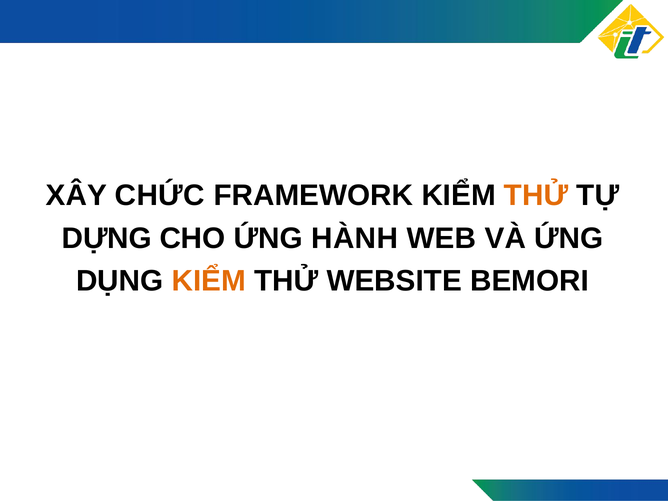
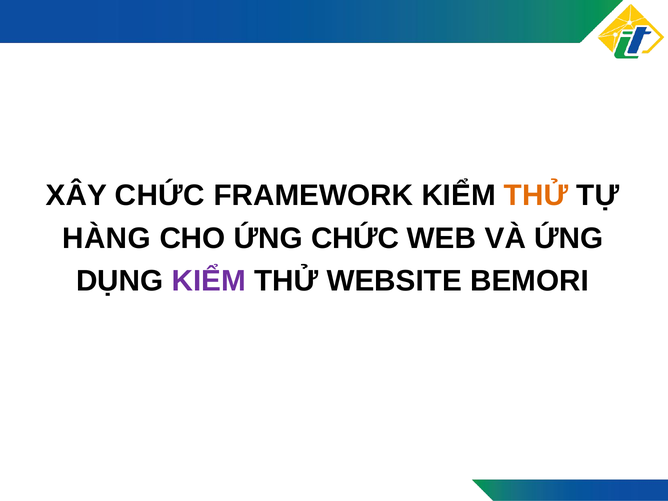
DỰNG: DỰNG -> HÀNG (106, 238)
ỨNG HÀNH: HÀNH -> CHỨC (355, 238)
KIỂM colour: orange -> purple (209, 281)
